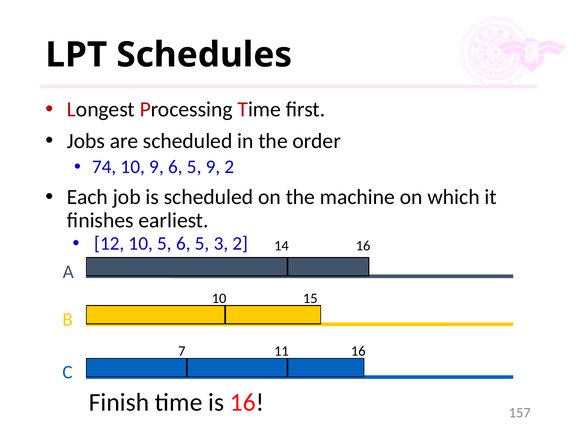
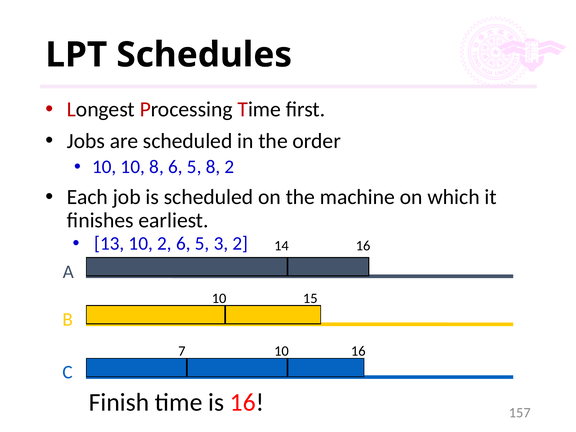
74: 74 -> 10 (104, 167)
10 9: 9 -> 8 (157, 167)
5 9: 9 -> 8 (213, 167)
12: 12 -> 13 (109, 244)
10 5: 5 -> 2 (164, 244)
7 11: 11 -> 10 (281, 351)
